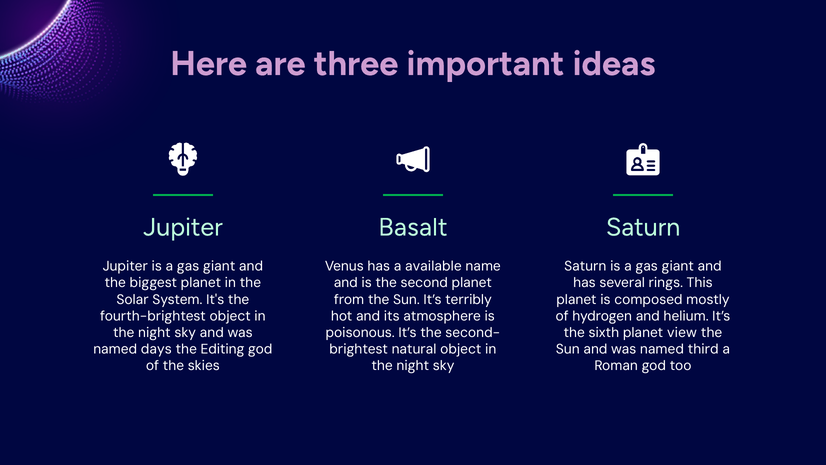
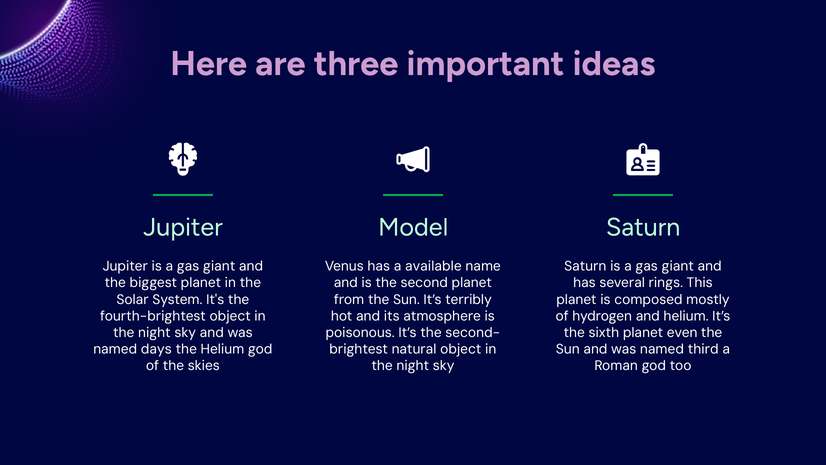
Basalt: Basalt -> Model (413, 227)
view: view -> even (682, 332)
the Editing: Editing -> Helium (222, 349)
